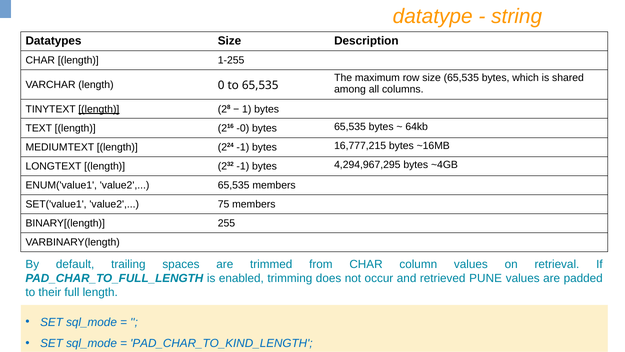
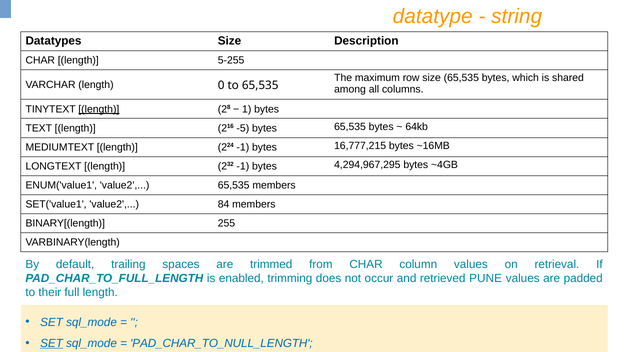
1-255: 1-255 -> 5-255 (231, 60)
-0: -0 -> -5 (243, 128)
75: 75 -> 84 (224, 204)
SET underline: none -> present (52, 343)
PAD_CHAR_TO_KIND_LENGTH: PAD_CHAR_TO_KIND_LENGTH -> PAD_CHAR_TO_NULL_LENGTH (221, 343)
